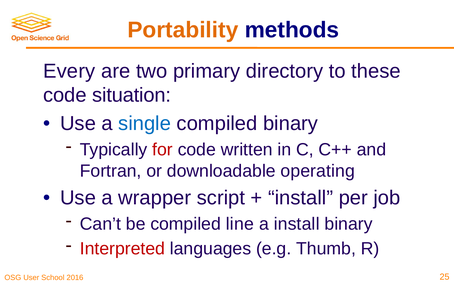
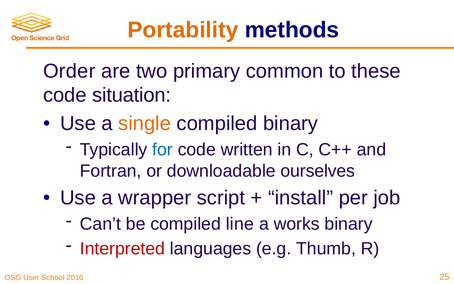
Every: Every -> Order (69, 71)
directory: directory -> common (285, 71)
single colour: blue -> orange (145, 123)
for colour: red -> blue (163, 150)
operating: operating -> ourselves (318, 171)
a install: install -> works (297, 224)
